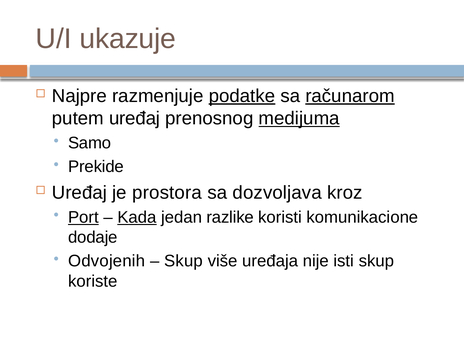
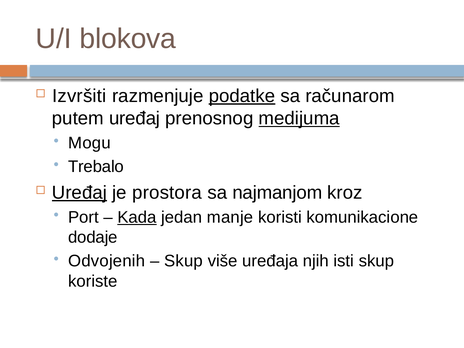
ukazuje: ukazuje -> blokova (128, 39)
Najpre: Najpre -> Izvršiti (79, 96)
računarom underline: present -> none (350, 96)
Samo: Samo -> Mogu (89, 143)
Prekide: Prekide -> Trebalo (96, 167)
Uređaj underline: none -> present (79, 193)
dozvoljava: dozvoljava -> najmanjom (277, 193)
Port underline: present -> none (83, 217)
razlike: razlike -> manje (230, 217)
nije: nije -> njih (316, 261)
